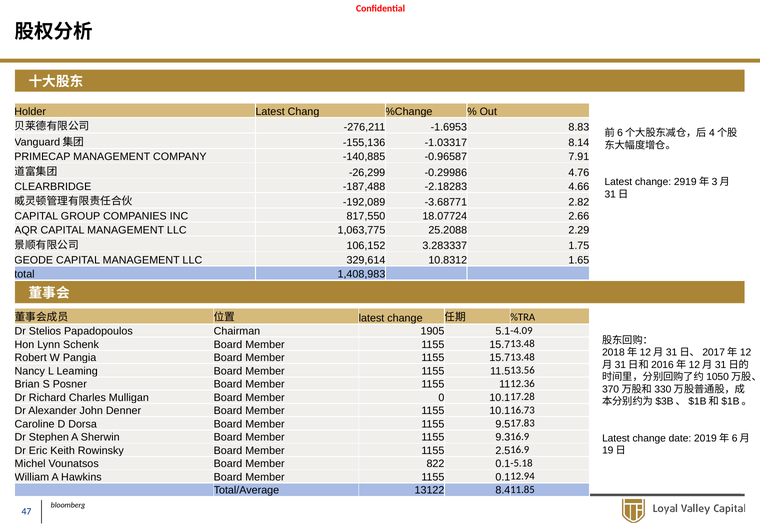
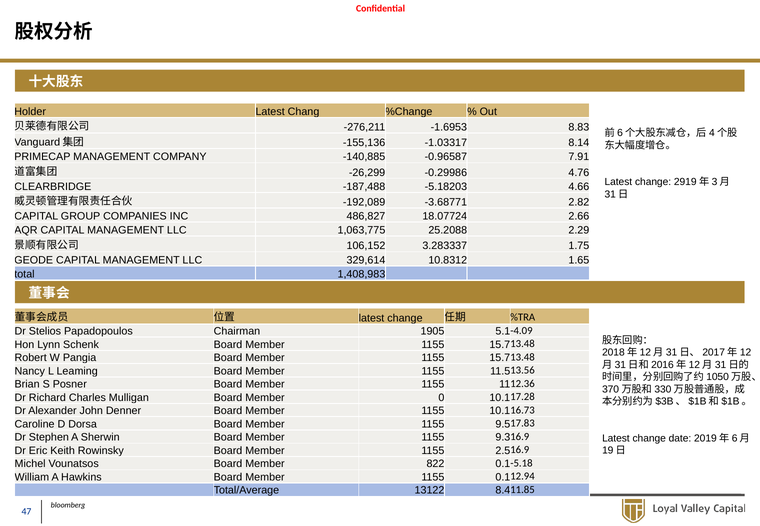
-2.18283: -2.18283 -> -5.18203 (446, 187)
817,550: 817,550 -> 486,827 (366, 216)
